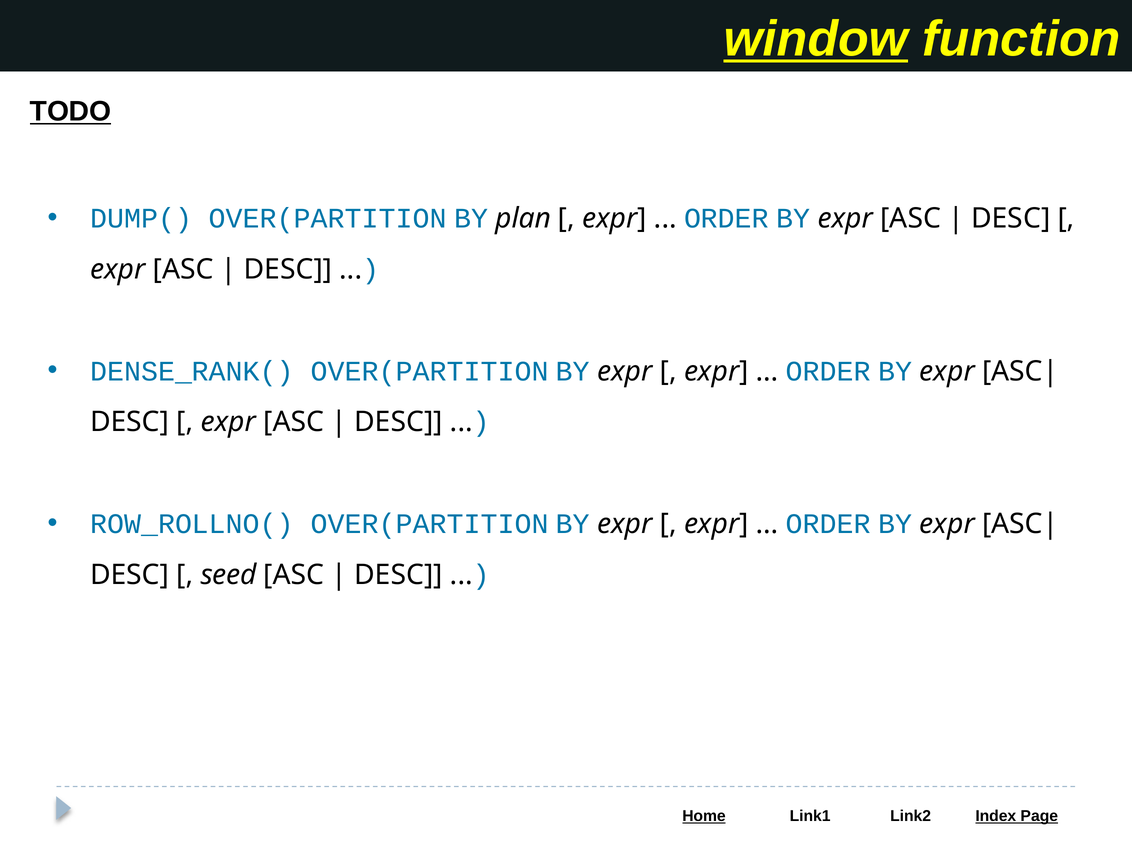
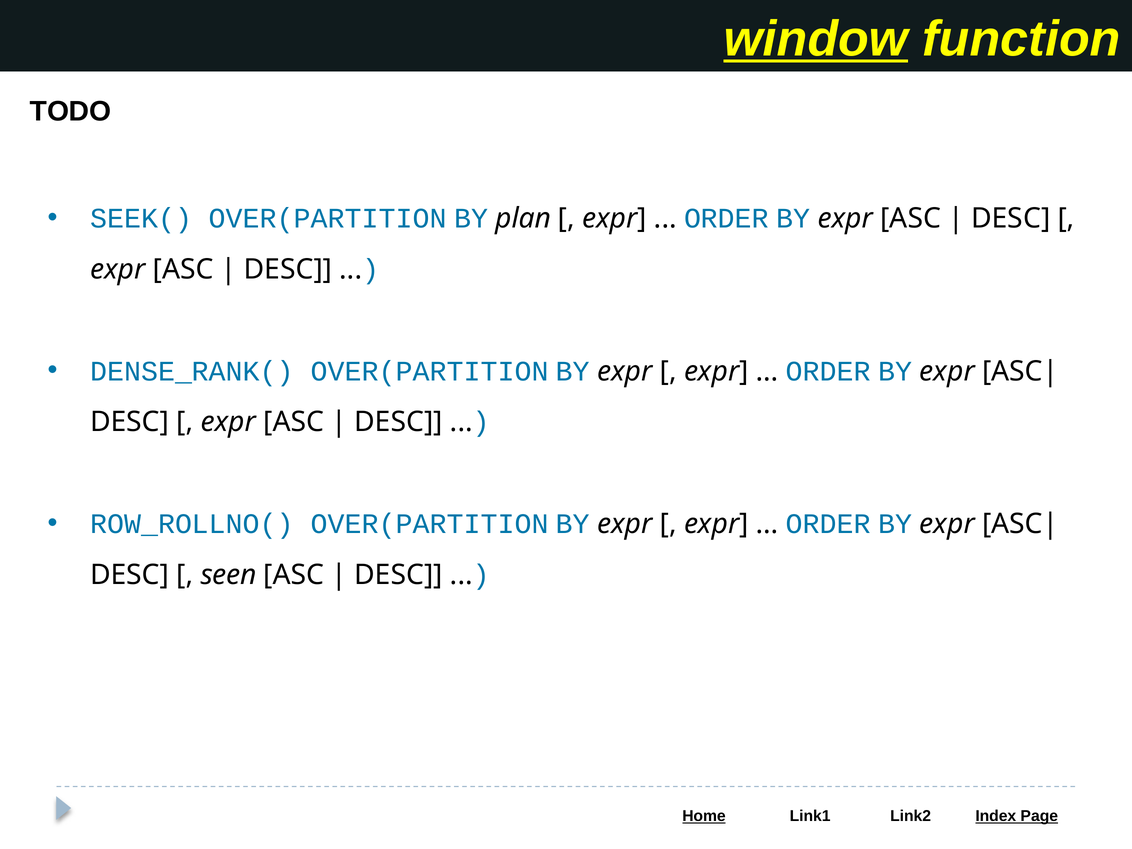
TODO underline: present -> none (71, 112)
DUMP(: DUMP( -> SEEK( (141, 218)
seed: seed -> seen (229, 575)
